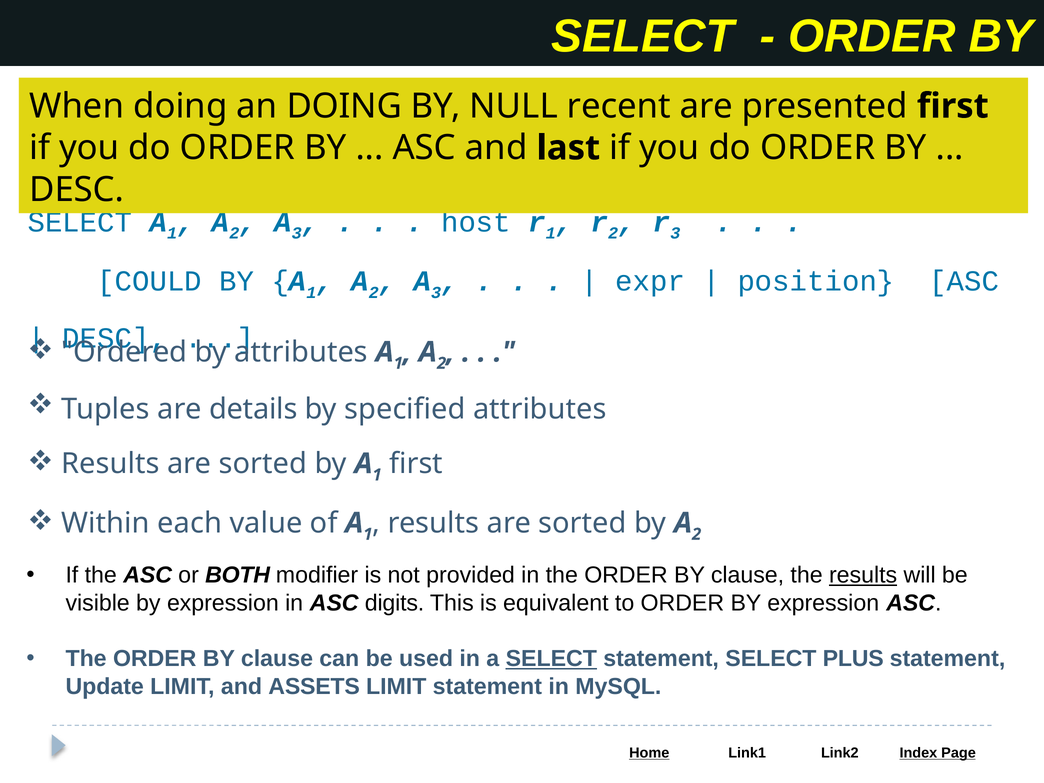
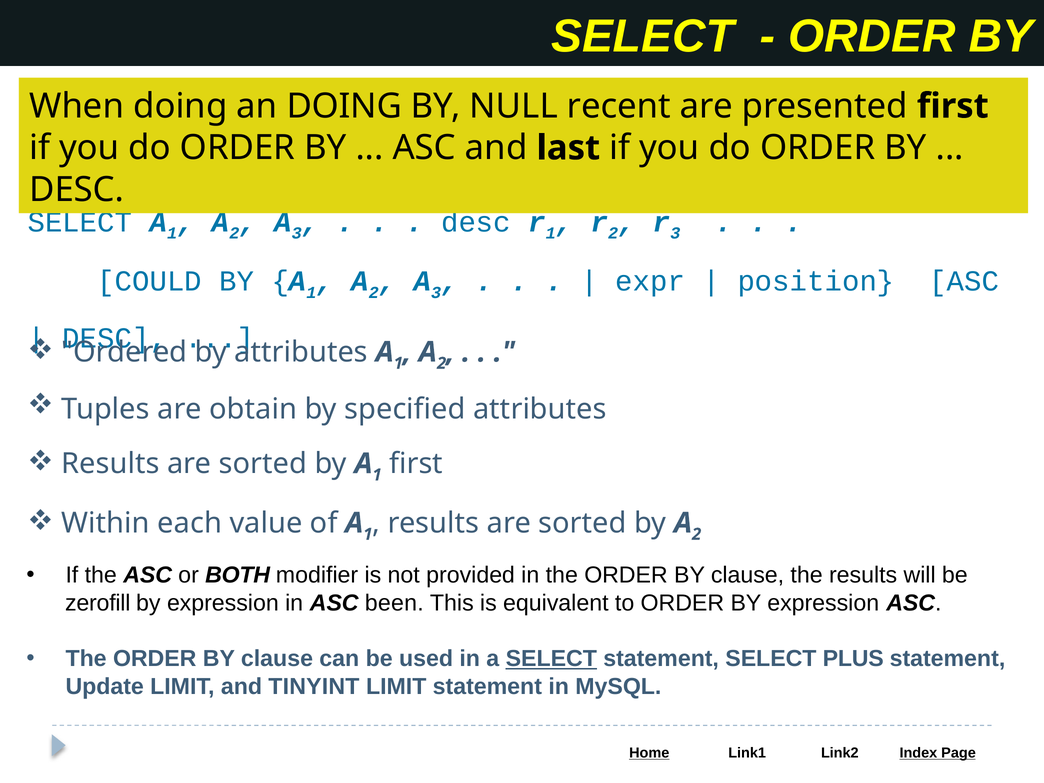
host: host -> desc (476, 222)
details: details -> obtain (253, 409)
results underline: present -> none (863, 575)
visible: visible -> zerofill (98, 603)
digits: digits -> been (394, 603)
ASSETS: ASSETS -> TINYINT (314, 687)
